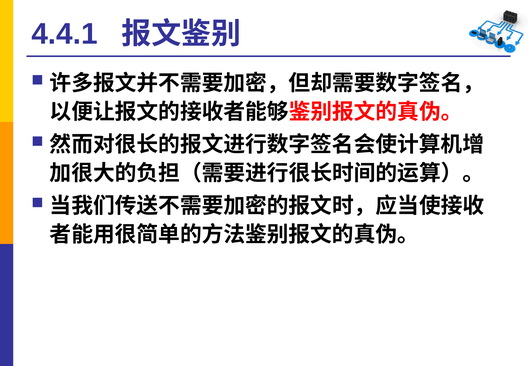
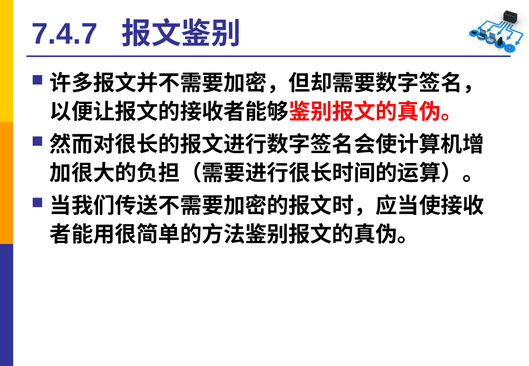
4.4.1: 4.4.1 -> 7.4.7 (64, 34)
